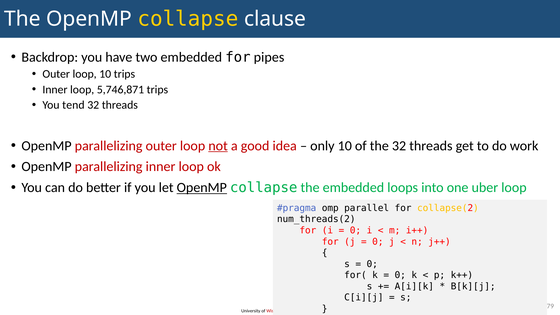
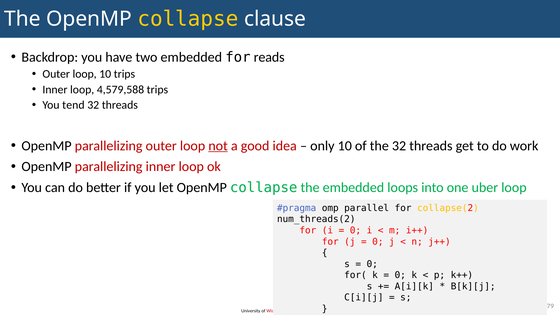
pipes: pipes -> reads (269, 57)
5,746,871: 5,746,871 -> 4,579,588 (120, 90)
OpenMP underline: present -> none (202, 188)
